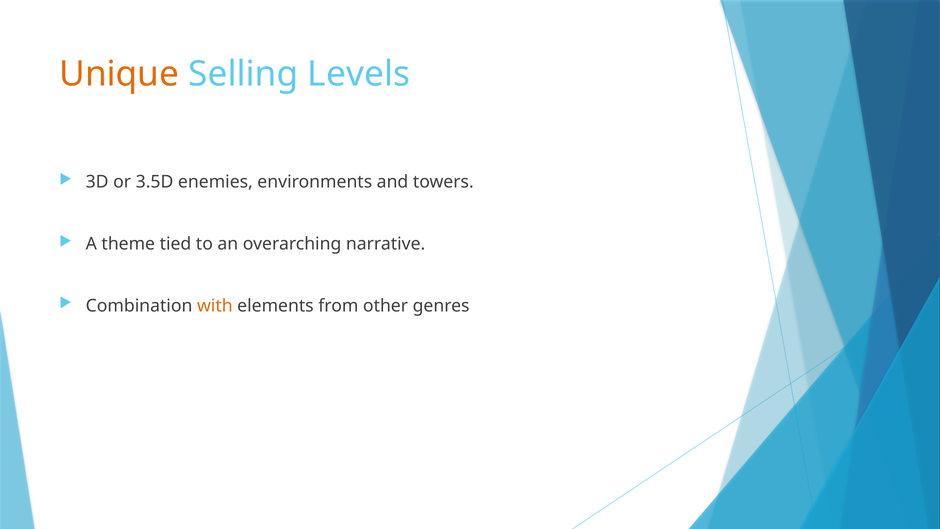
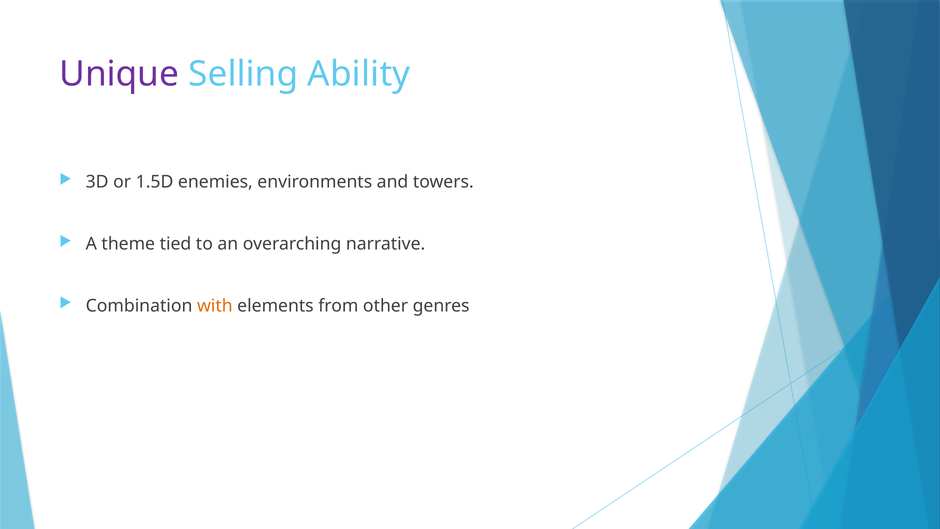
Unique colour: orange -> purple (119, 74)
Levels: Levels -> Ability (359, 74)
3.5D: 3.5D -> 1.5D (155, 182)
